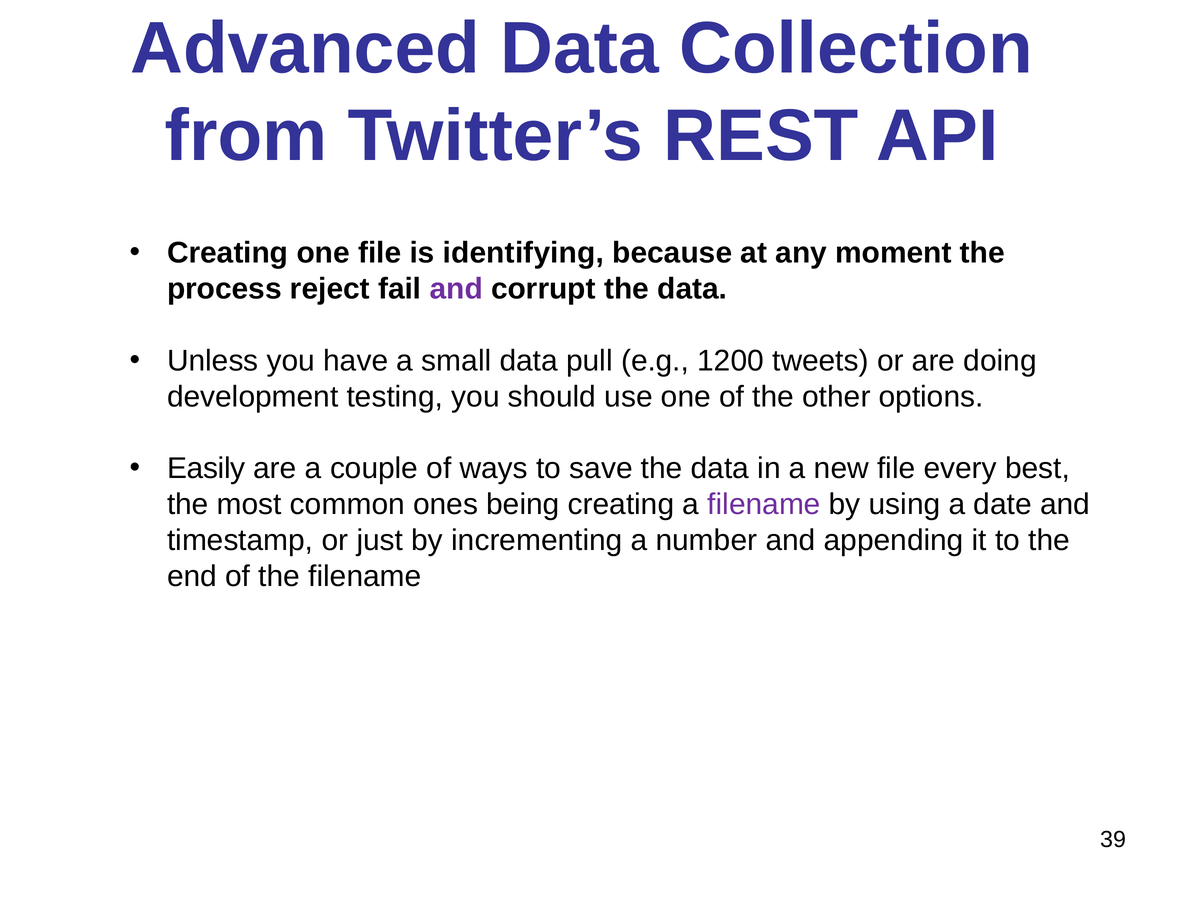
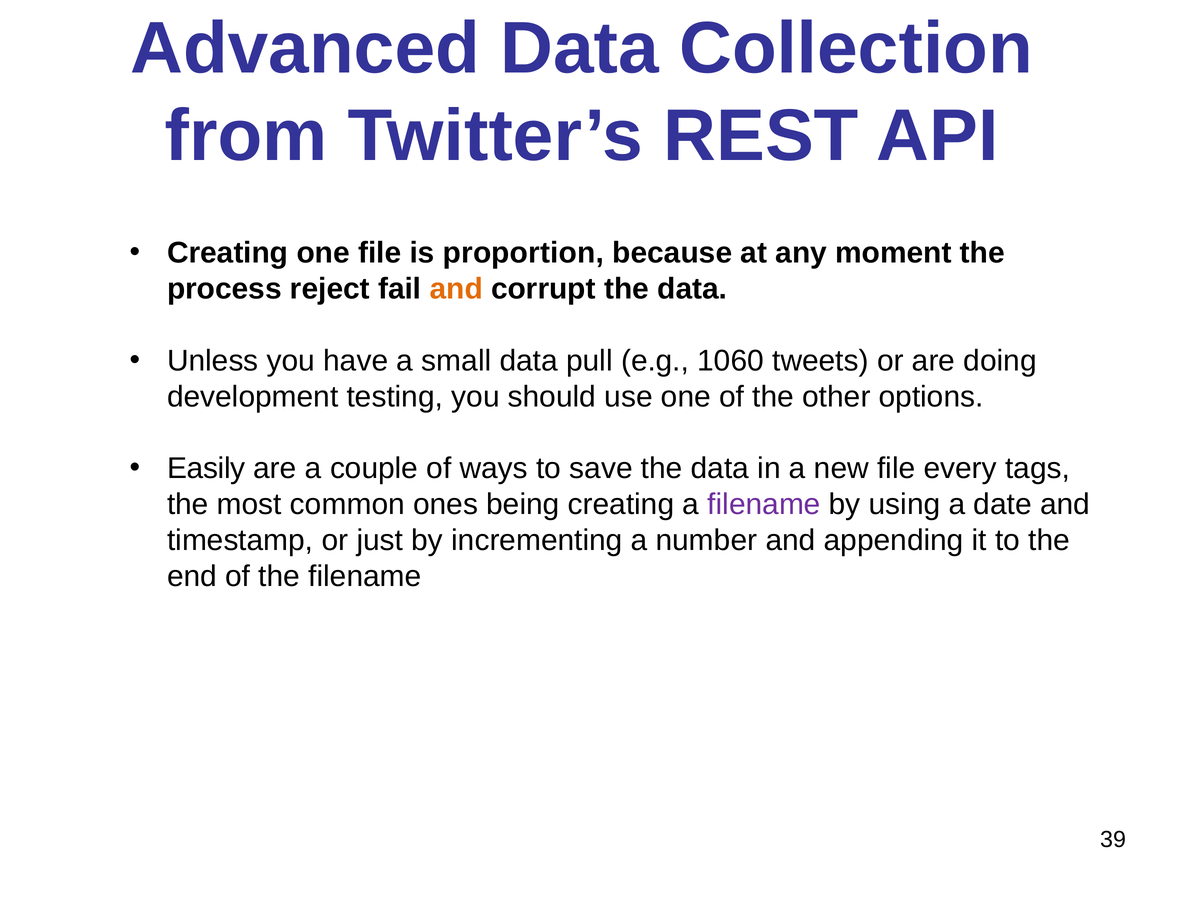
identifying: identifying -> proportion (523, 253)
and colour: purple -> orange (456, 289)
1200: 1200 -> 1060 (731, 361)
best: best -> tags (1037, 469)
